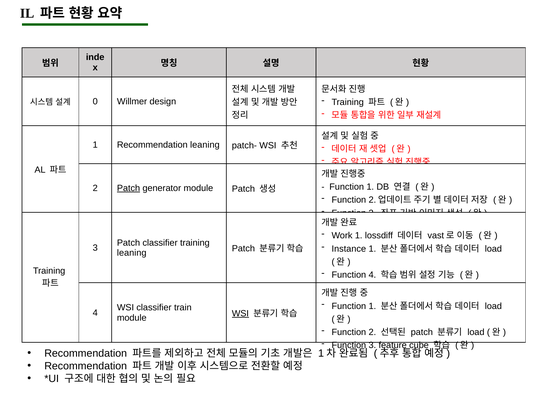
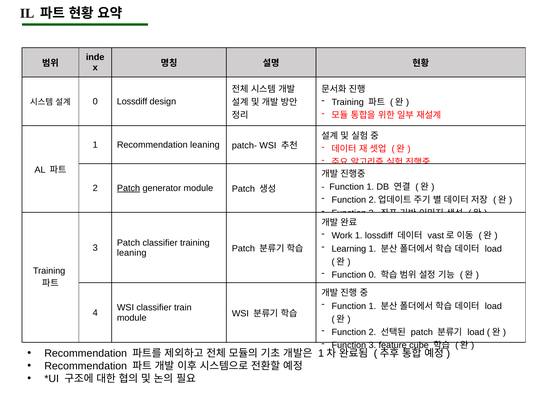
0 Willmer: Willmer -> Lossdiff (132, 102)
Instance: Instance -> Learning (349, 249)
Function 4: 4 -> 0 (372, 275)
WSI underline: present -> none (240, 314)
